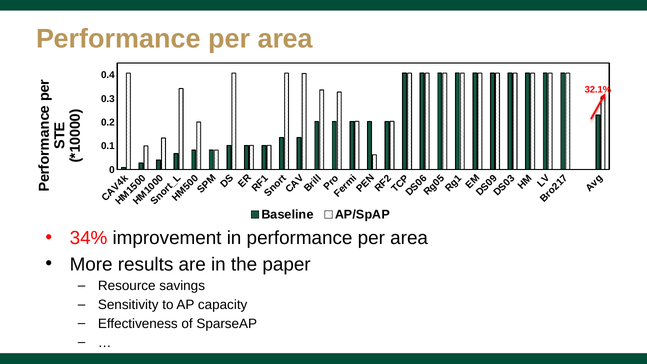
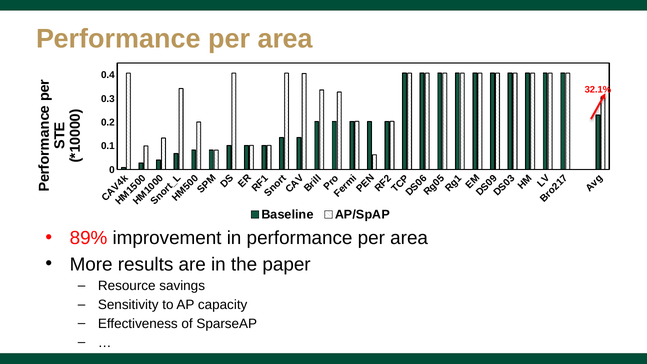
34%: 34% -> 89% (89, 238)
